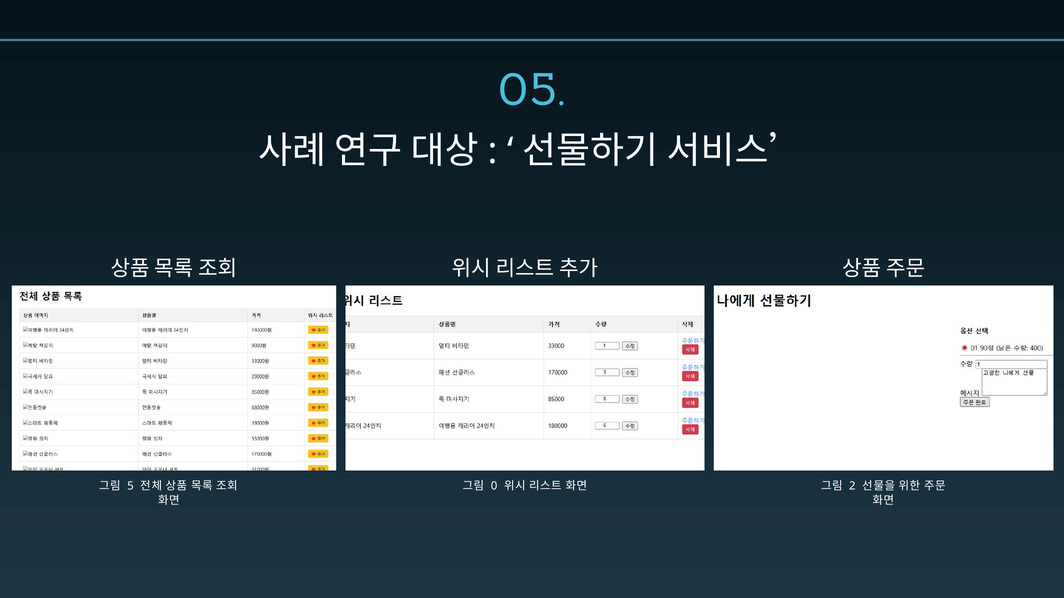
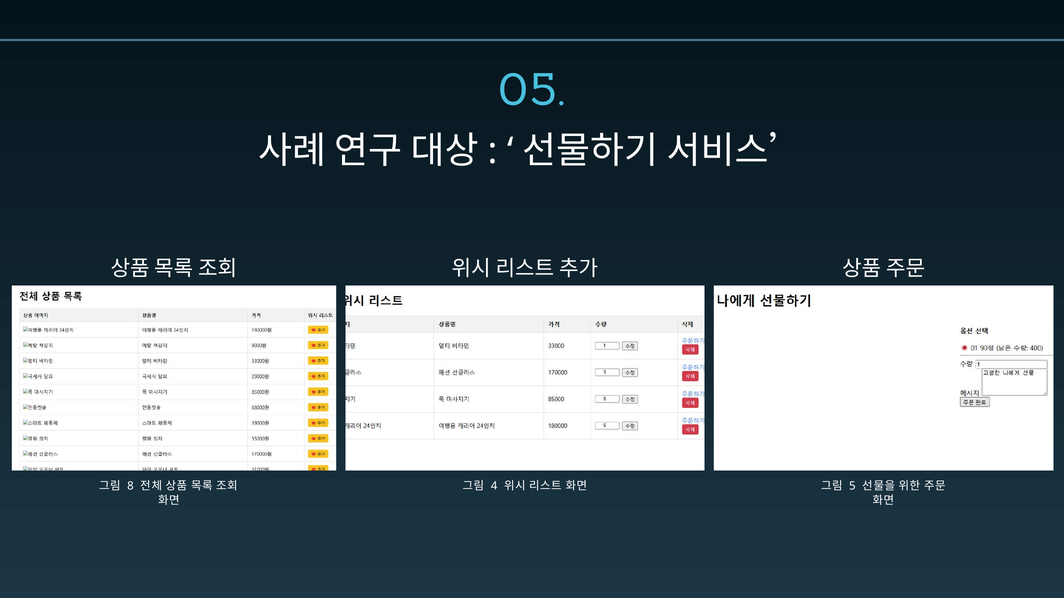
5: 5 -> 8 (130, 486)
0: 0 -> 4 (494, 486)
2: 2 -> 5 (852, 486)
